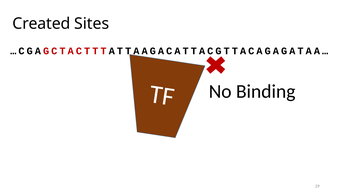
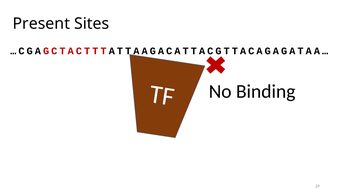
Created: Created -> Present (41, 24)
